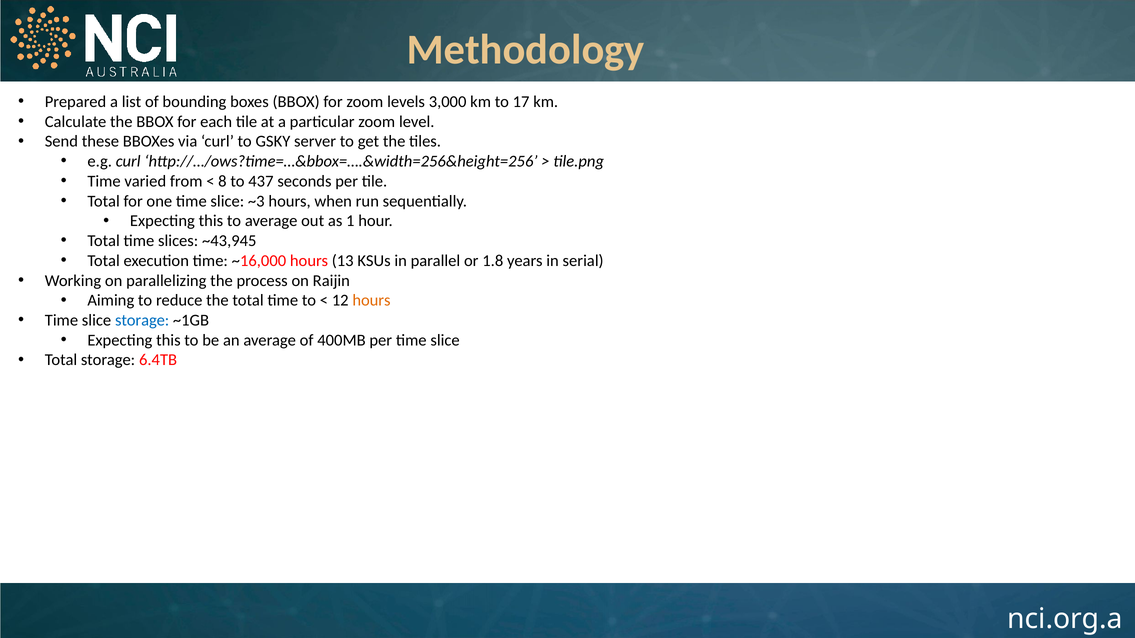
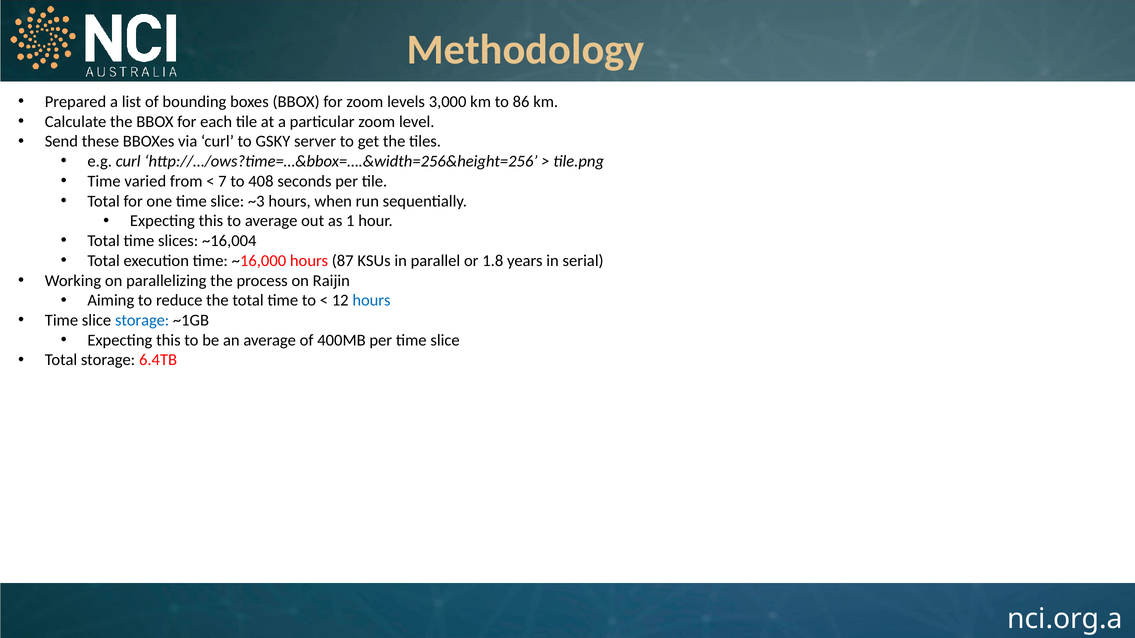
17: 17 -> 86 (521, 102)
8: 8 -> 7 (222, 181)
437: 437 -> 408 (261, 181)
~43,945: ~43,945 -> ~16,004 (229, 241)
13: 13 -> 87 (343, 261)
hours colour: orange -> blue (371, 301)
